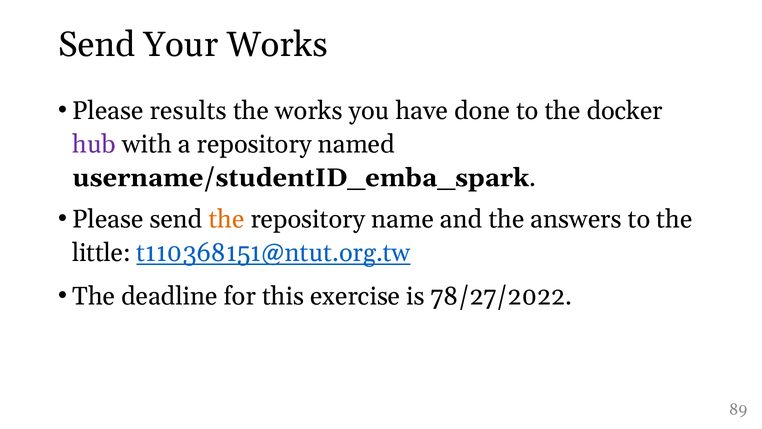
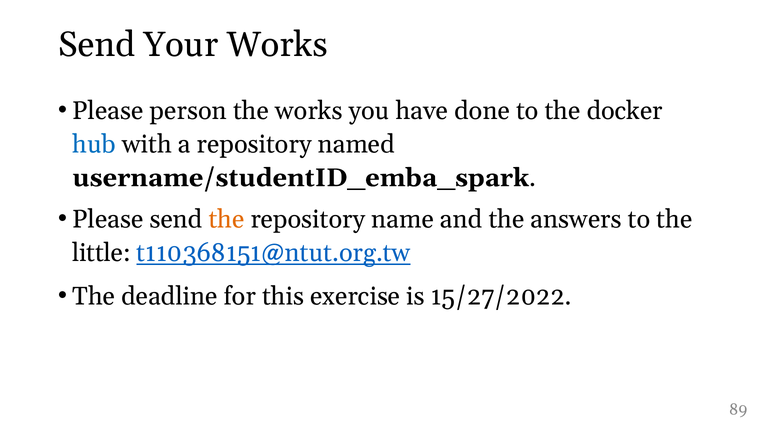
results: results -> person (188, 111)
hub colour: purple -> blue (94, 144)
78/27/2022: 78/27/2022 -> 15/27/2022 (501, 296)
